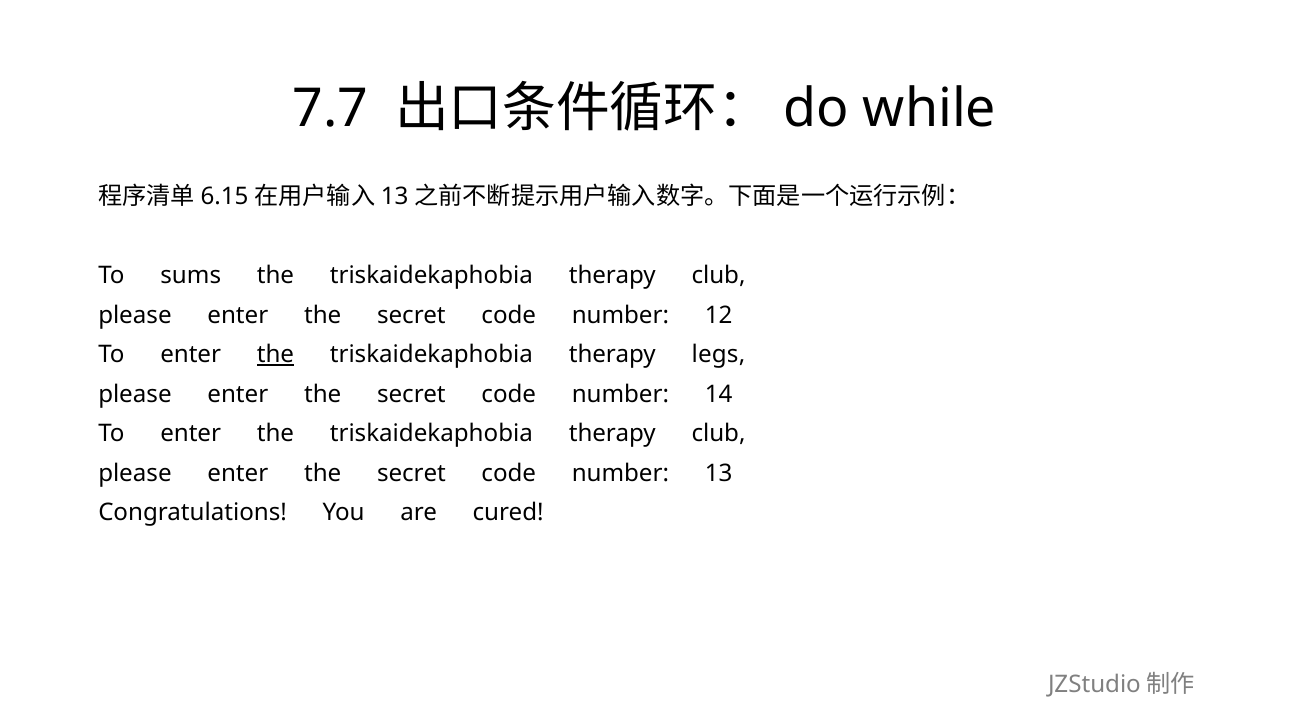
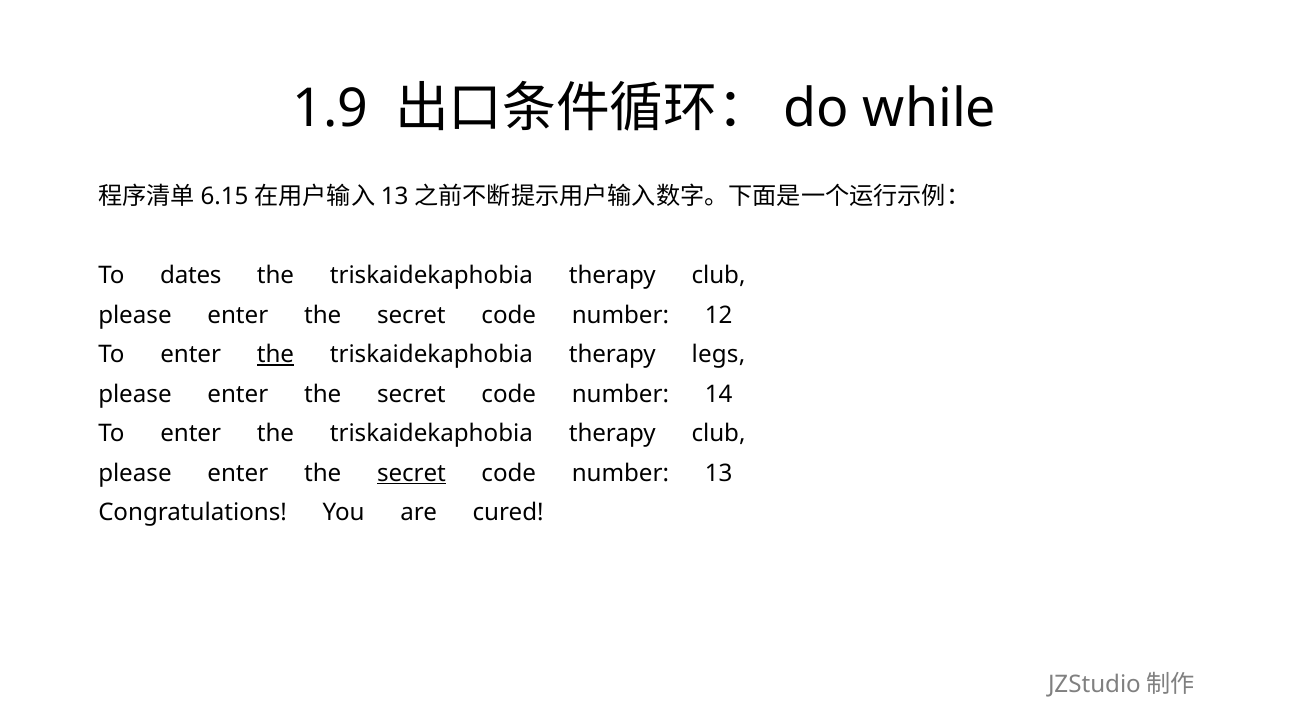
7.7: 7.7 -> 1.9 (331, 109)
sums: sums -> dates (191, 276)
secret underline: none -> present (411, 473)
